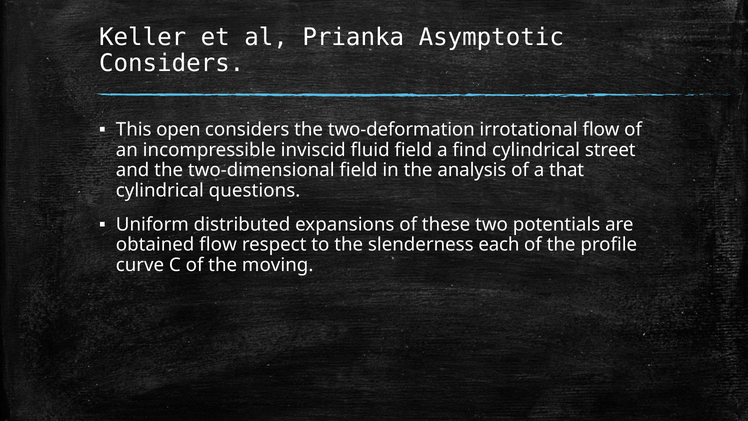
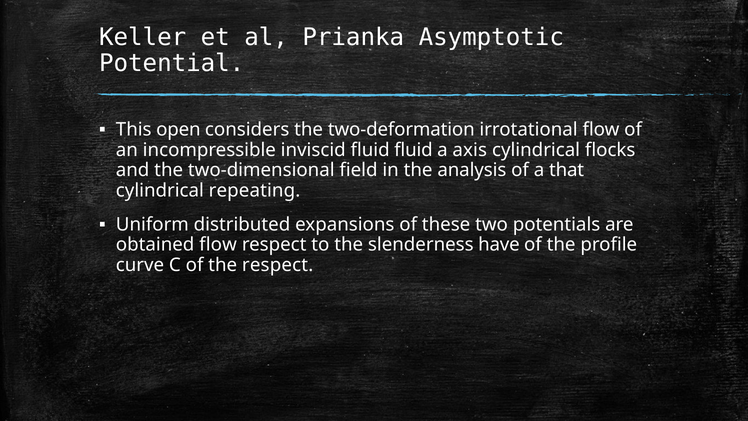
Considers: Considers -> Potential (172, 63)
fluid field: field -> fluid (413, 150)
find: find -> axis (470, 150)
street: street -> flocks (610, 150)
questions: questions -> repeating (255, 190)
each: each -> have (499, 245)
the moving: moving -> respect (278, 265)
